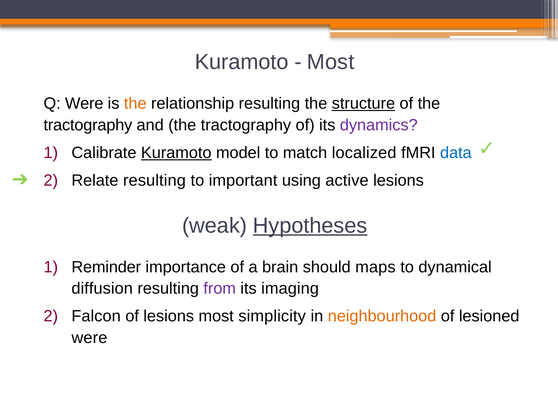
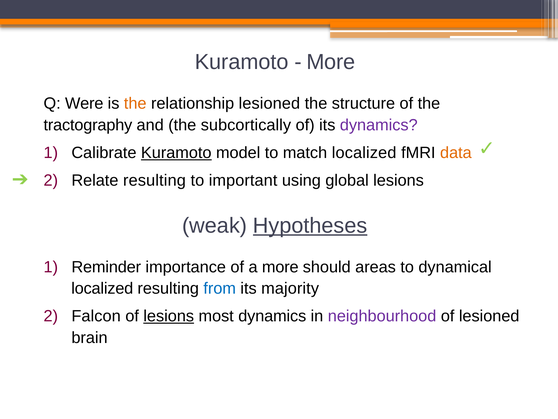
Most: Most -> More (331, 62)
relationship resulting: resulting -> lesioned (269, 103)
structure underline: present -> none (363, 103)
and the tractography: tractography -> subcortically (246, 125)
data colour: blue -> orange (456, 153)
active: active -> global (347, 180)
a brain: brain -> more (280, 267)
maps: maps -> areas (376, 267)
diffusion: diffusion -> localized (102, 288)
from colour: purple -> blue (220, 288)
imaging: imaging -> majority (290, 288)
lesions underline: none -> present (169, 316)
most simplicity: simplicity -> dynamics (272, 316)
neighbourhood colour: orange -> purple (382, 316)
were: were -> brain (90, 337)
